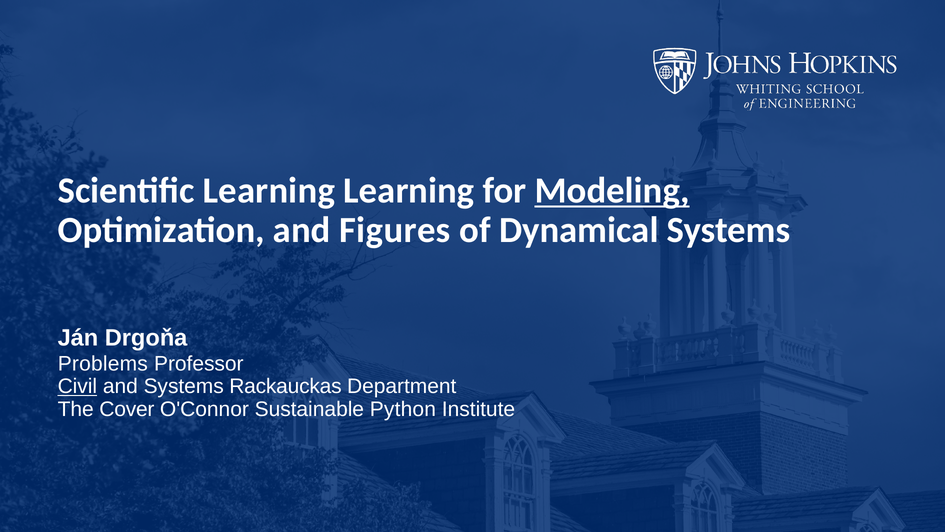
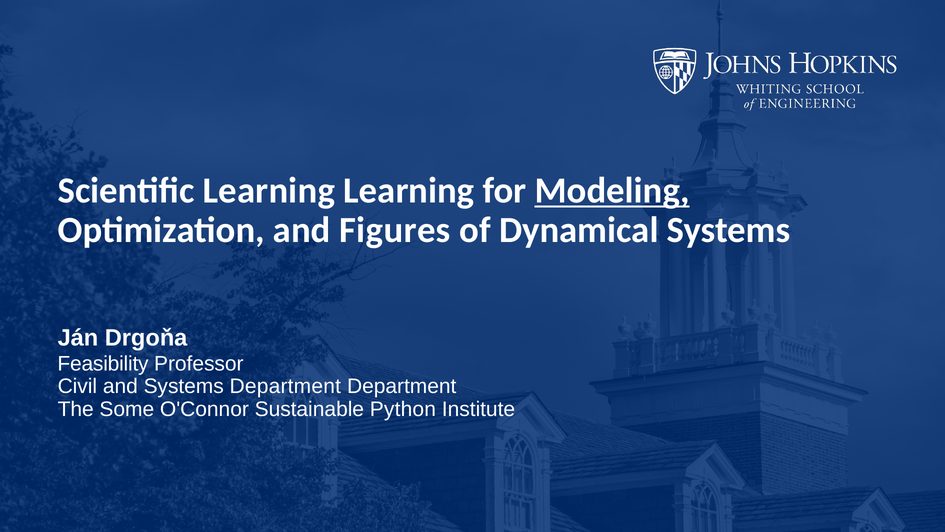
Problems: Problems -> Feasibility (103, 364)
Civil underline: present -> none (77, 386)
Systems Rackauckas: Rackauckas -> Department (285, 386)
Cover: Cover -> Some (127, 409)
